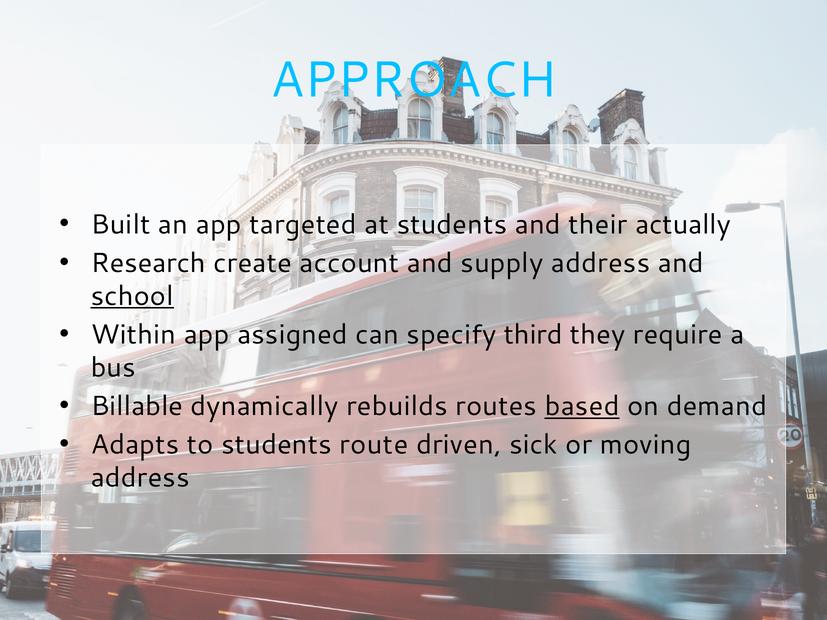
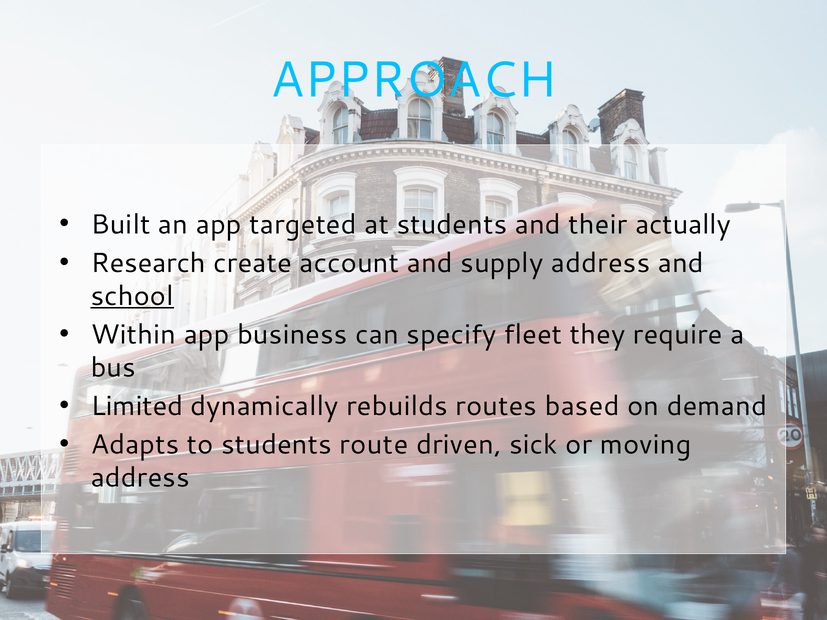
assigned: assigned -> business (292, 335)
third: third -> fleet (533, 335)
Billable: Billable -> Limited (137, 406)
based underline: present -> none (582, 406)
